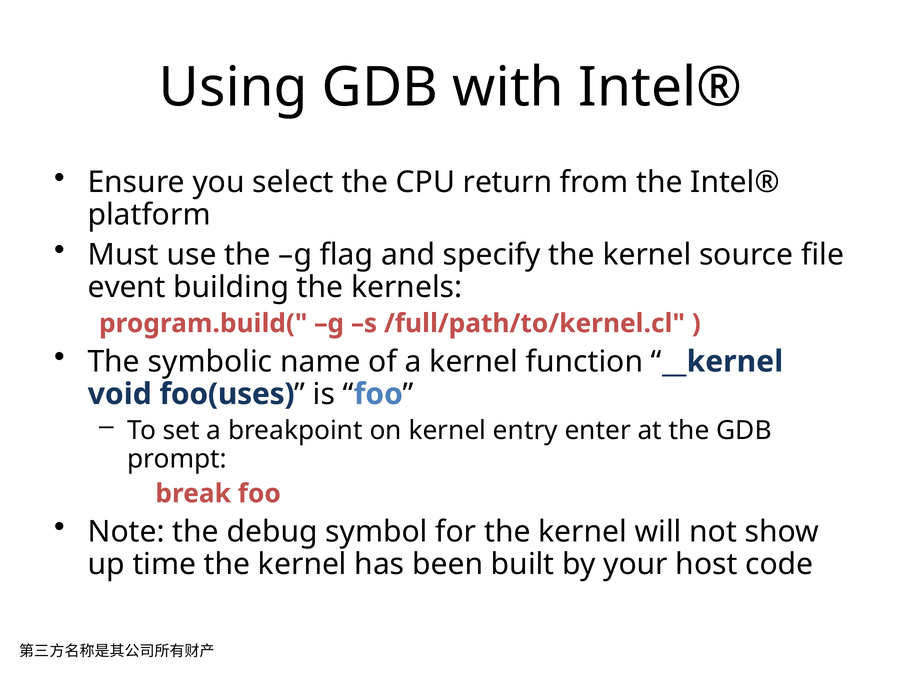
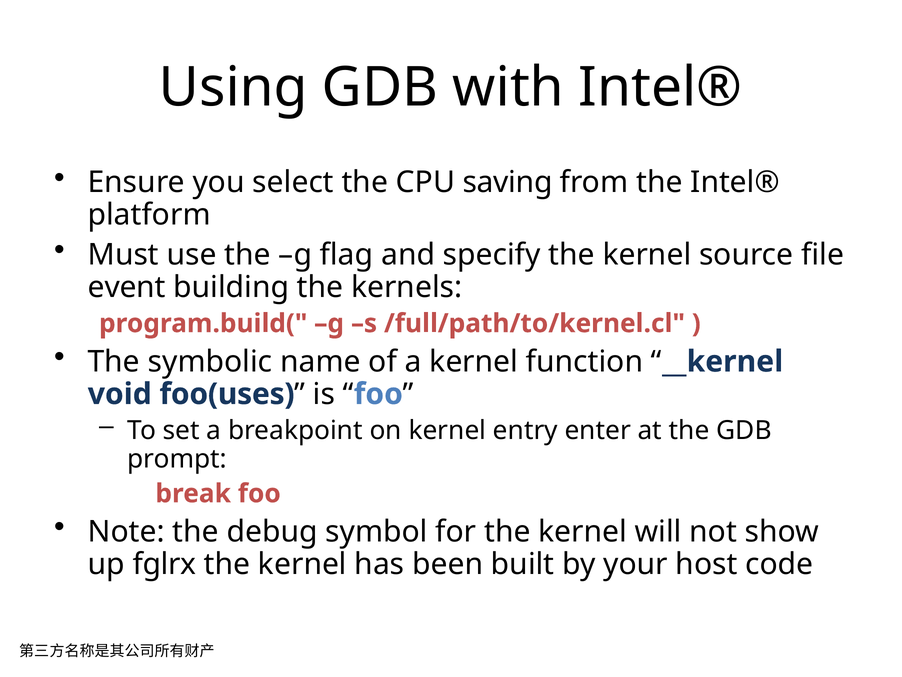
return: return -> saving (508, 182)
time: time -> fglrx (164, 564)
